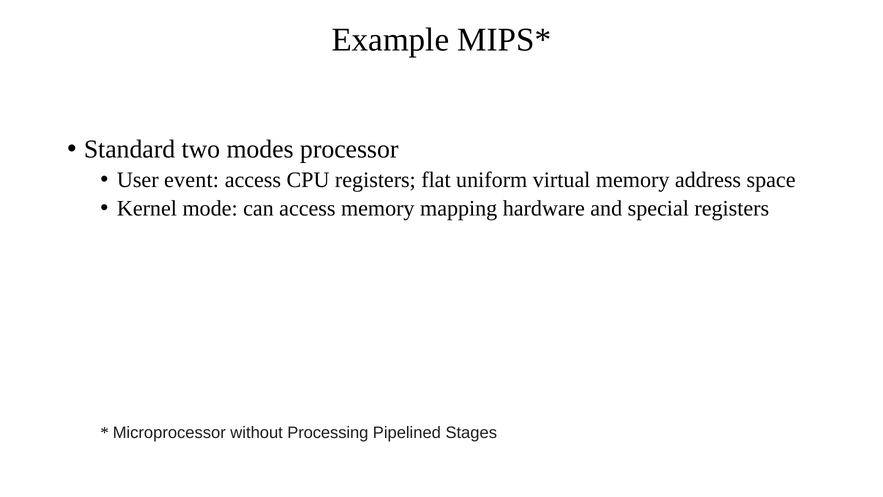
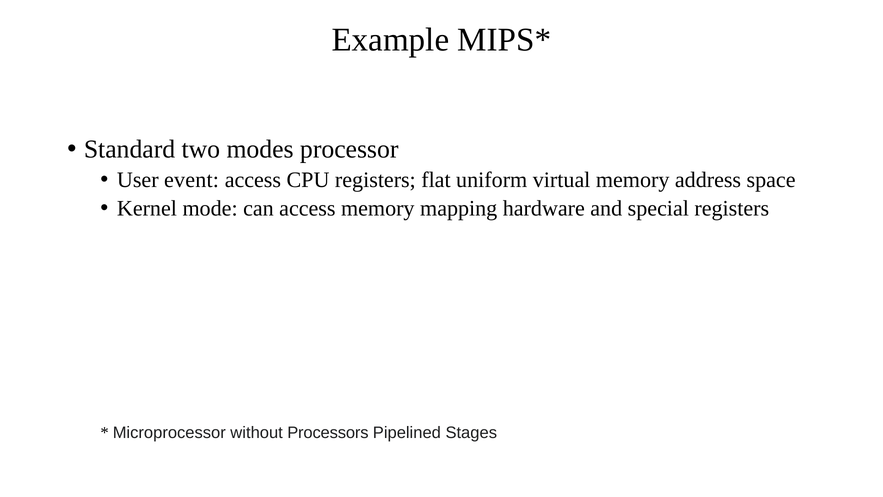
Processing: Processing -> Processors (328, 433)
